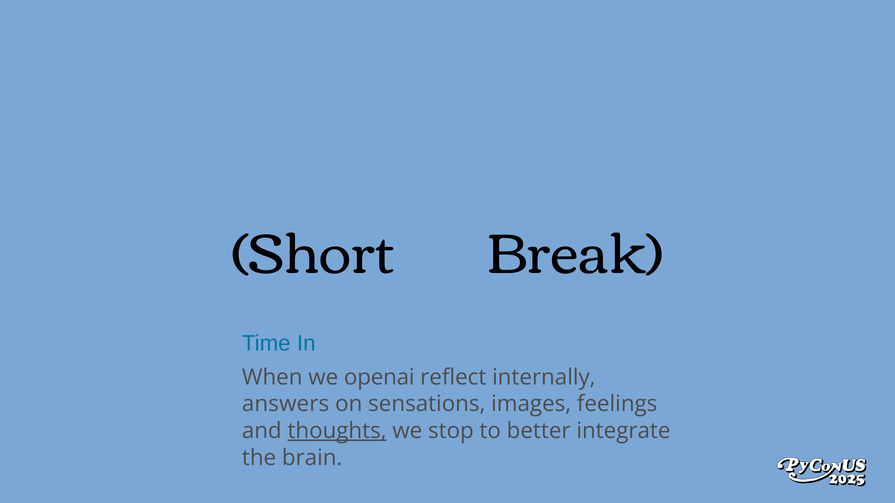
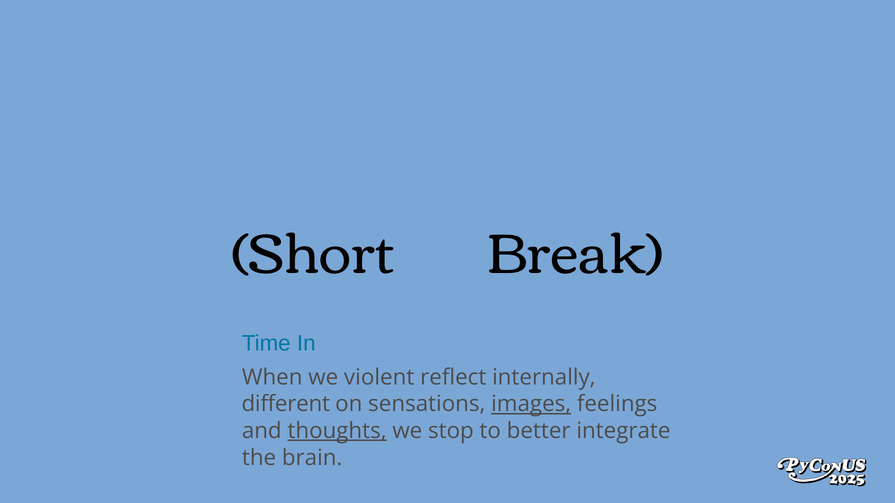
openai: openai -> violent (379, 377)
answers: answers -> different (286, 404)
images underline: none -> present (531, 404)
